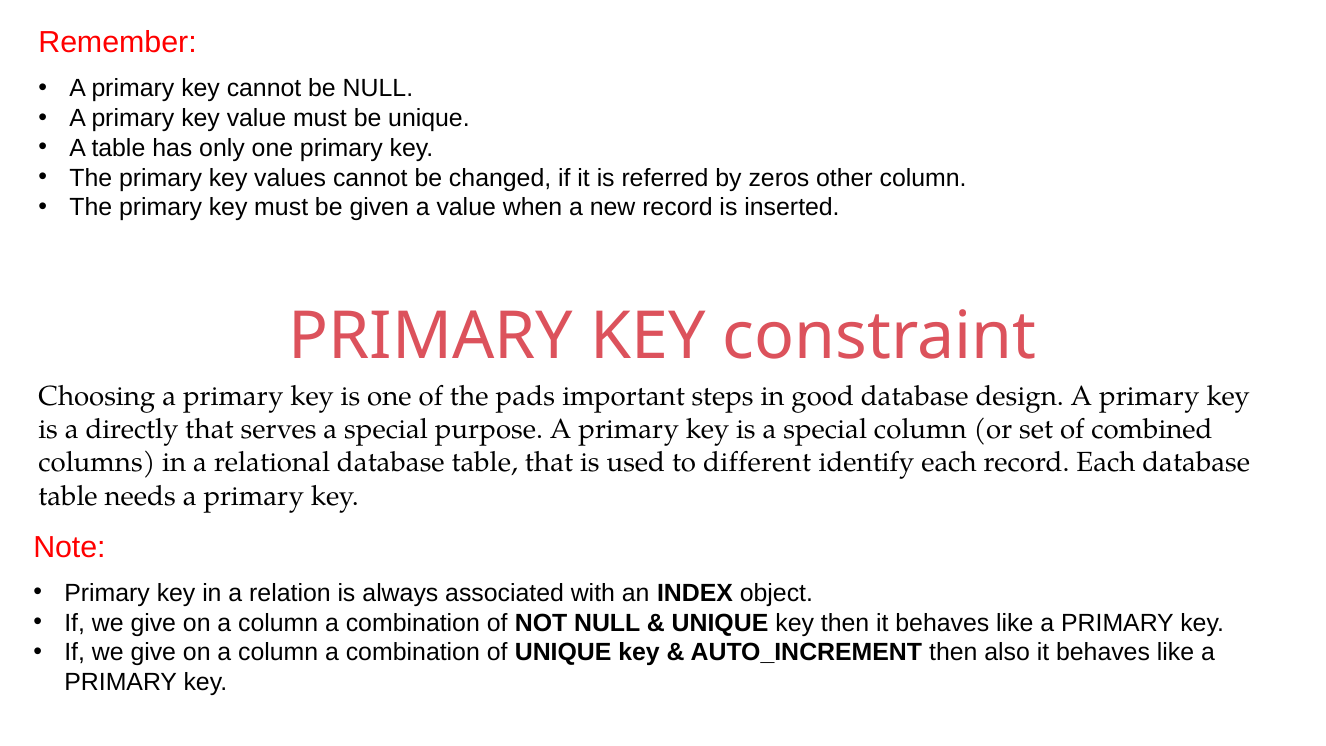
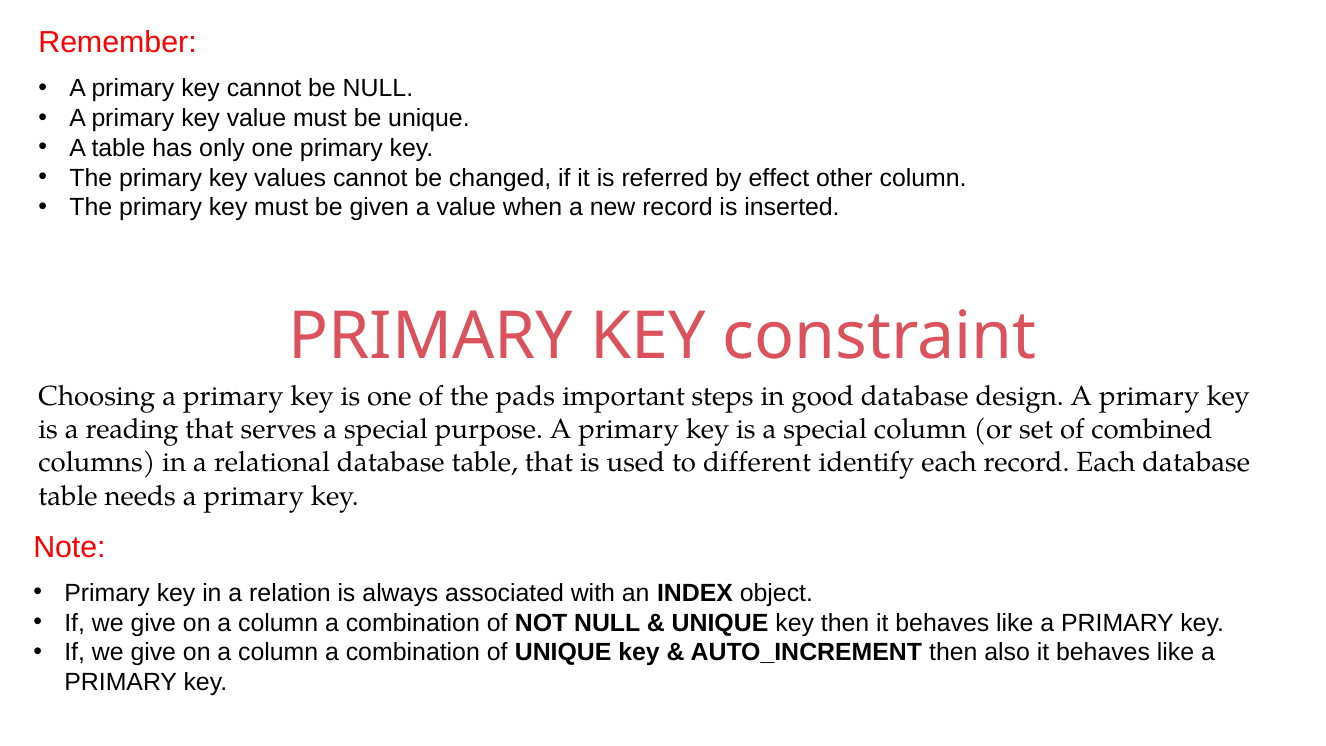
zeros: zeros -> effect (779, 178)
directly: directly -> reading (132, 429)
